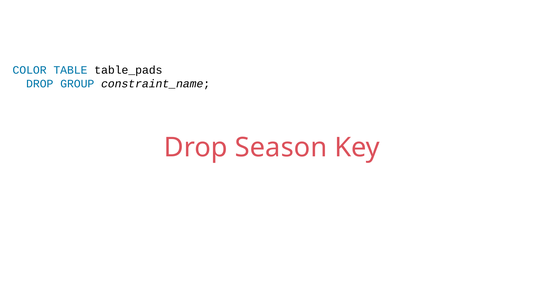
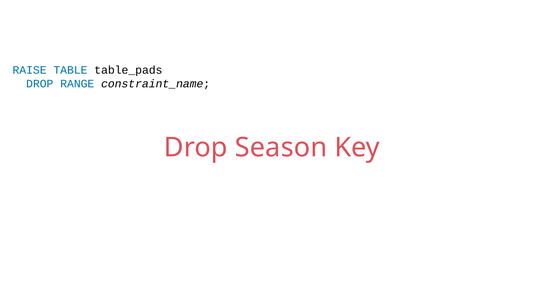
COLOR: COLOR -> RAISE (30, 70)
GROUP: GROUP -> RANGE (77, 84)
